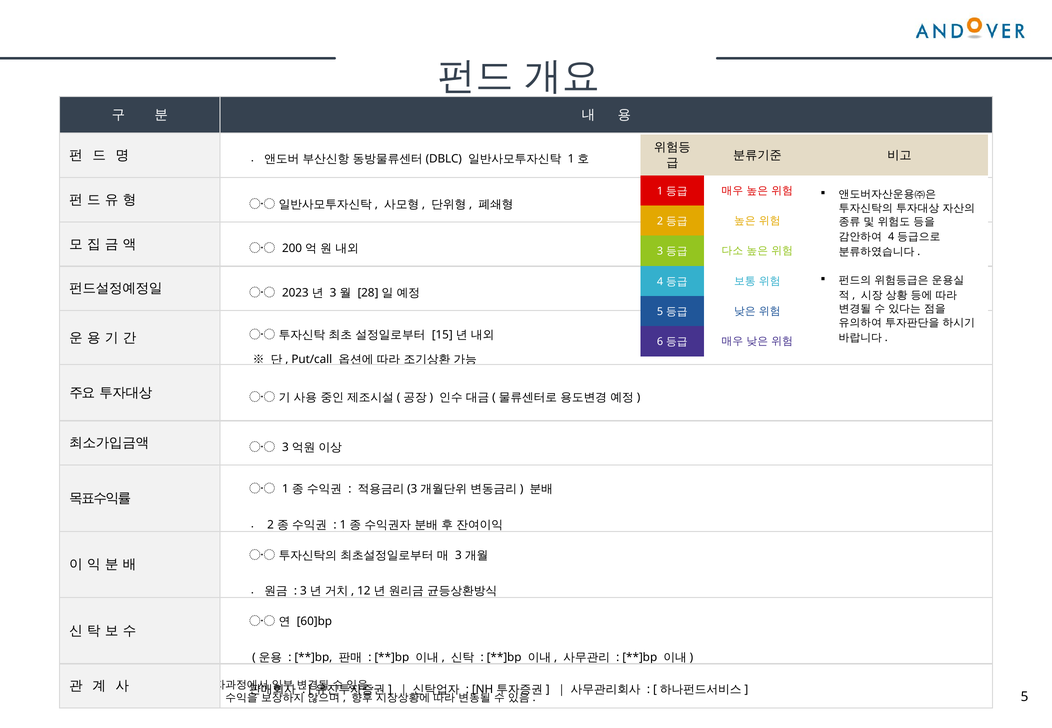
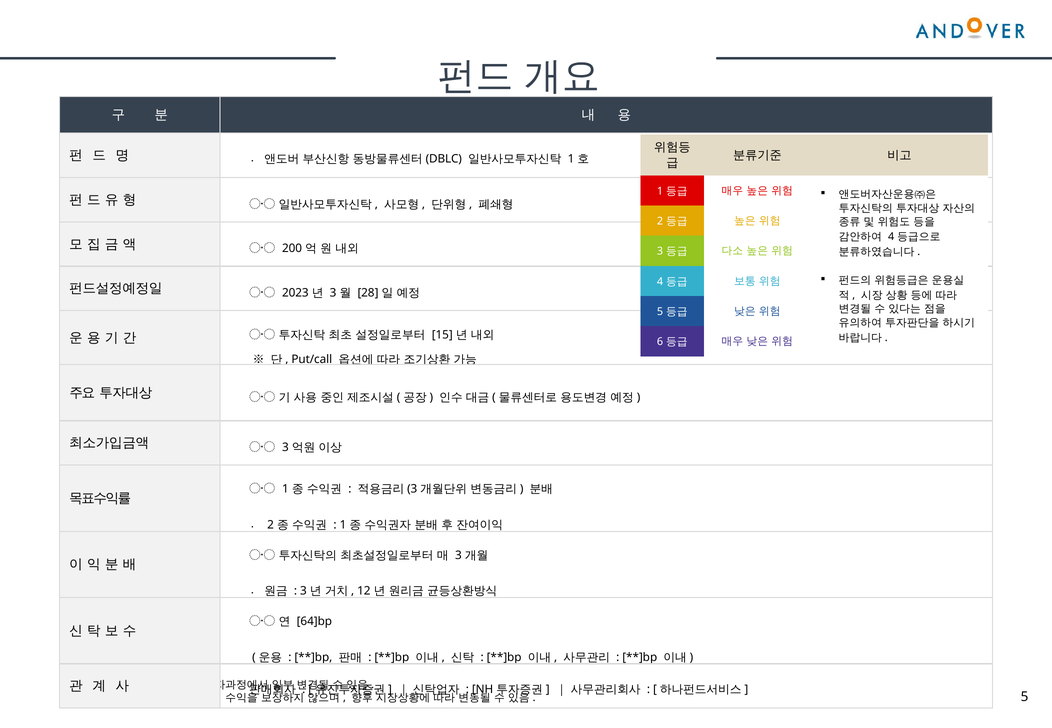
60]bp: 60]bp -> 64]bp (314, 622)
